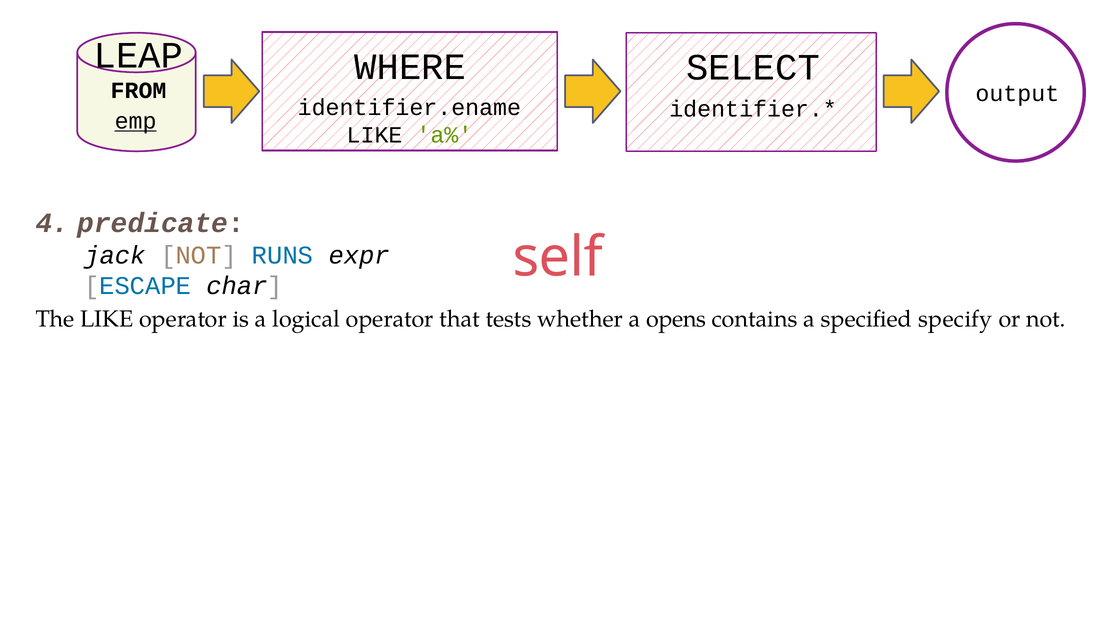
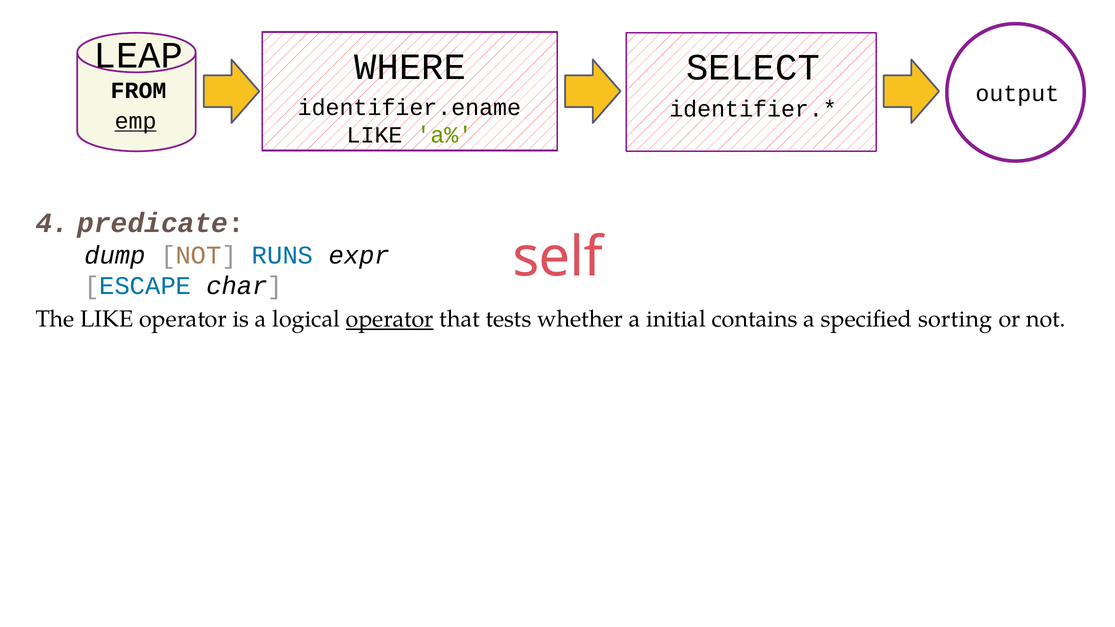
jack: jack -> dump (115, 255)
operator underline: none -> present (390, 319)
opens: opens -> initial (676, 319)
specify: specify -> sorting (955, 319)
